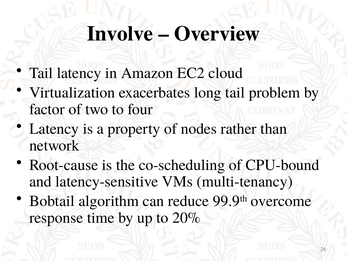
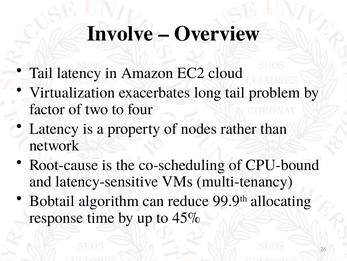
overcome: overcome -> allocating (281, 201)
20%: 20% -> 45% (186, 217)
